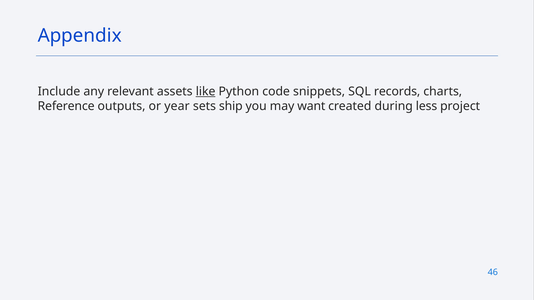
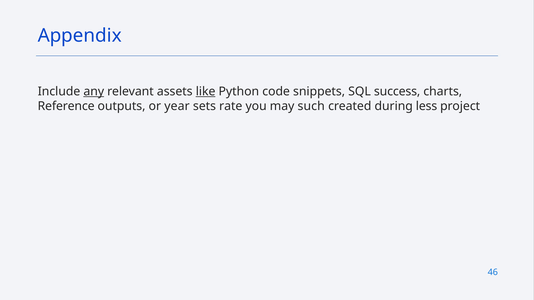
any underline: none -> present (94, 92)
records: records -> success (397, 92)
ship: ship -> rate (231, 106)
want: want -> such (311, 106)
